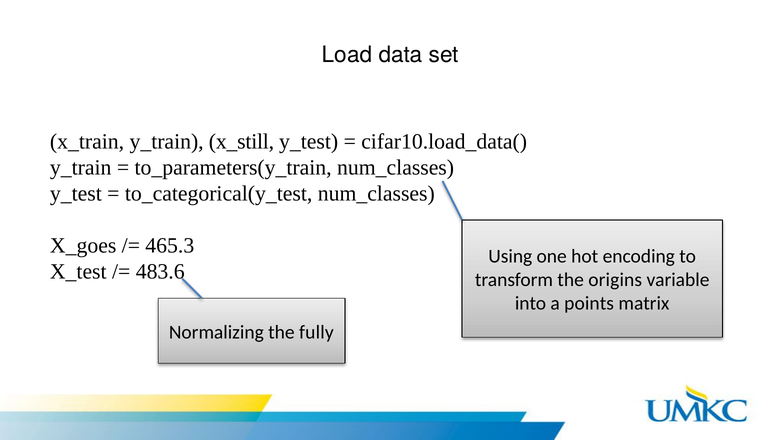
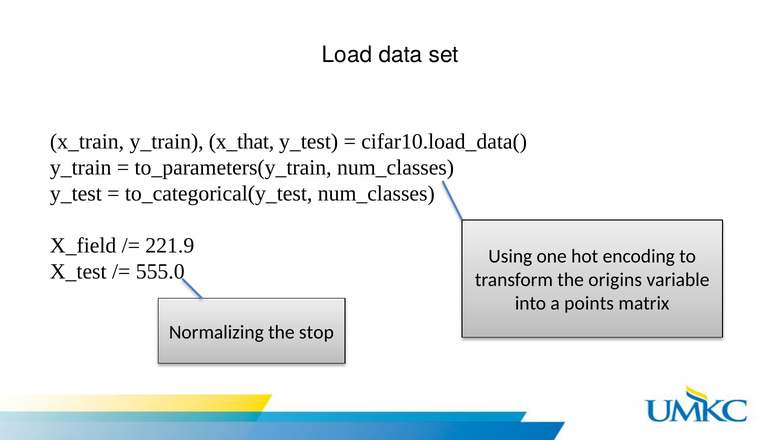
x_still: x_still -> x_that (241, 141)
X_goes: X_goes -> X_field (83, 246)
465.3: 465.3 -> 221.9 (170, 246)
483.6: 483.6 -> 555.0 (160, 272)
fully: fully -> stop (316, 332)
